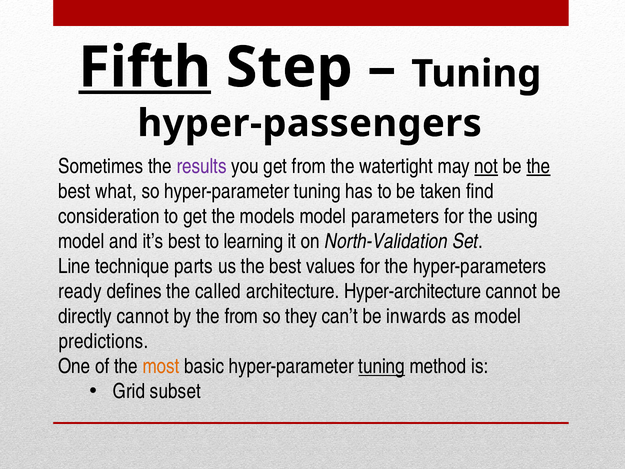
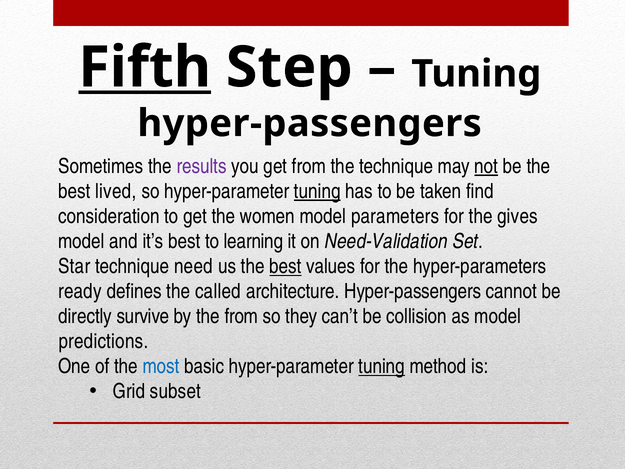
the watertight: watertight -> technique (396, 166)
the underline: present -> none (538, 166)
what: what -> lived (116, 191)
tuning underline: none -> present (317, 191)
models: models -> women (267, 216)
using: using -> gives (517, 216)
North-Validation: North-Validation -> Need-Validation (386, 241)
Line: Line -> Star (74, 266)
parts: parts -> need (194, 266)
best underline: none -> present (286, 266)
architecture Hyper-architecture: Hyper-architecture -> Hyper-passengers (413, 291)
directly cannot: cannot -> survive (143, 316)
inwards: inwards -> collision (417, 316)
most colour: orange -> blue (161, 366)
